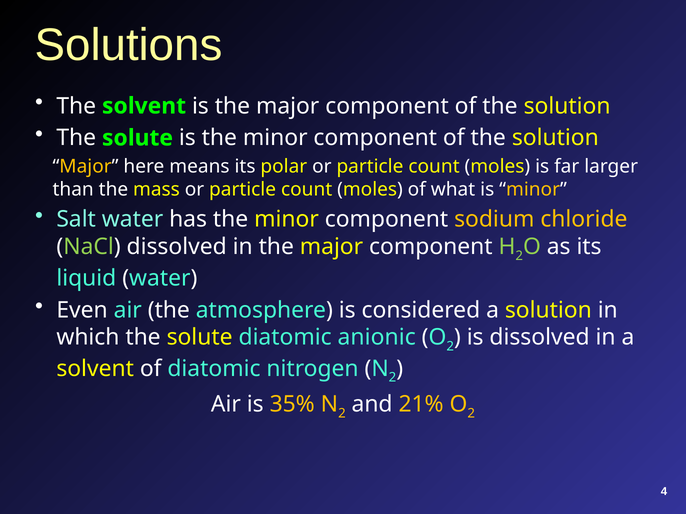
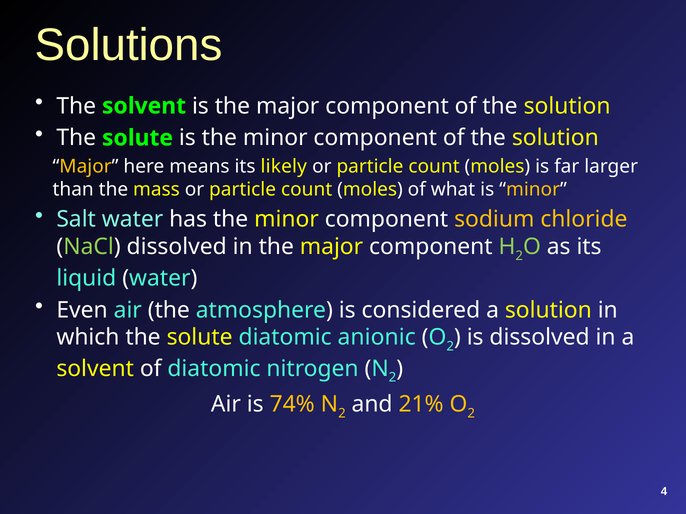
polar: polar -> likely (284, 167)
35%: 35% -> 74% (292, 405)
